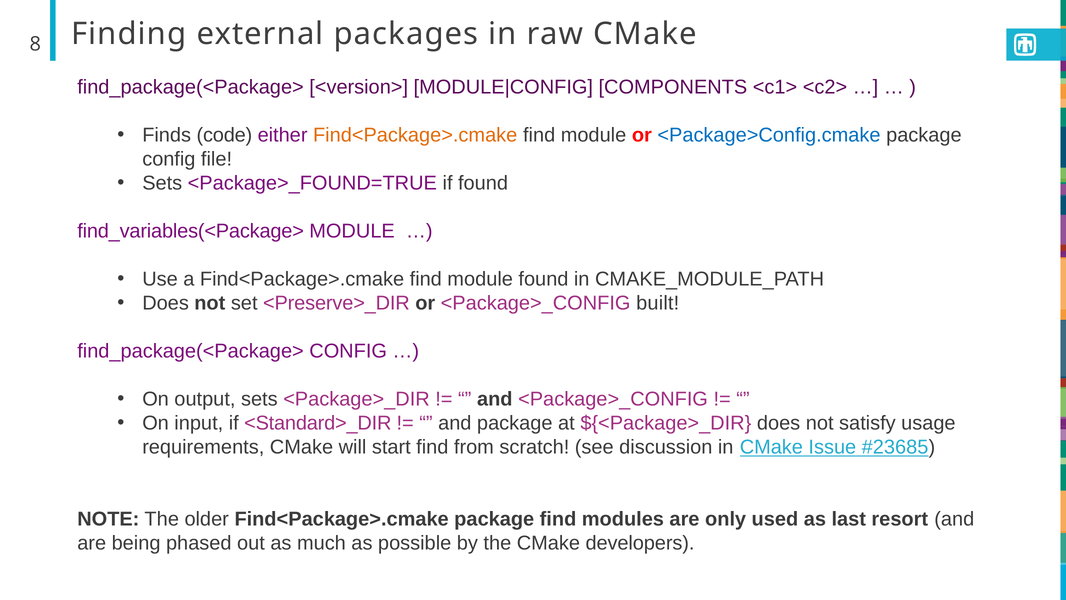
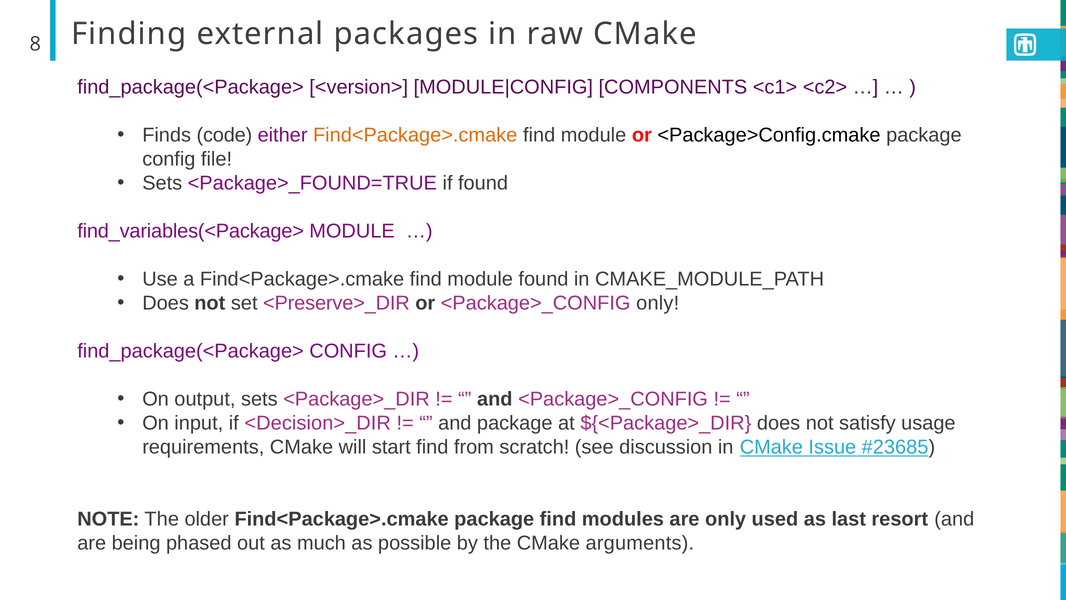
<Package>Config.cmake colour: blue -> black (769, 135)
<Package>_CONFIG built: built -> only (658, 303)
<Standard>_DIR: <Standard>_DIR -> <Decision>_DIR (318, 423)
developers: developers -> arguments (640, 543)
